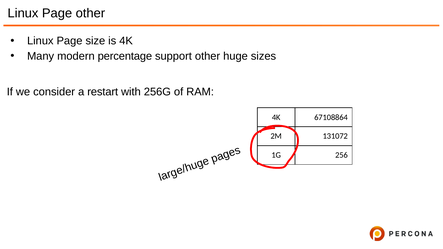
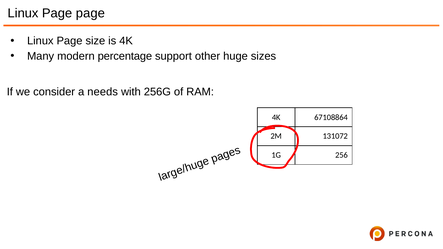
Page other: other -> page (90, 13)
restart: restart -> needs (103, 92)
